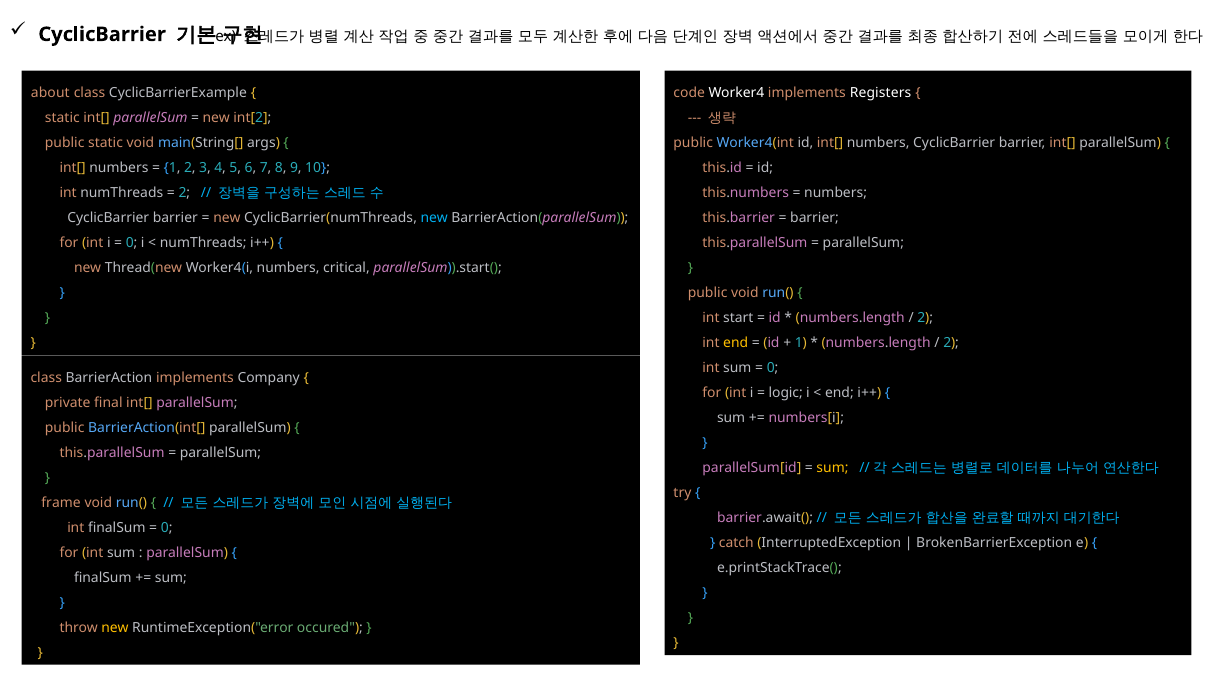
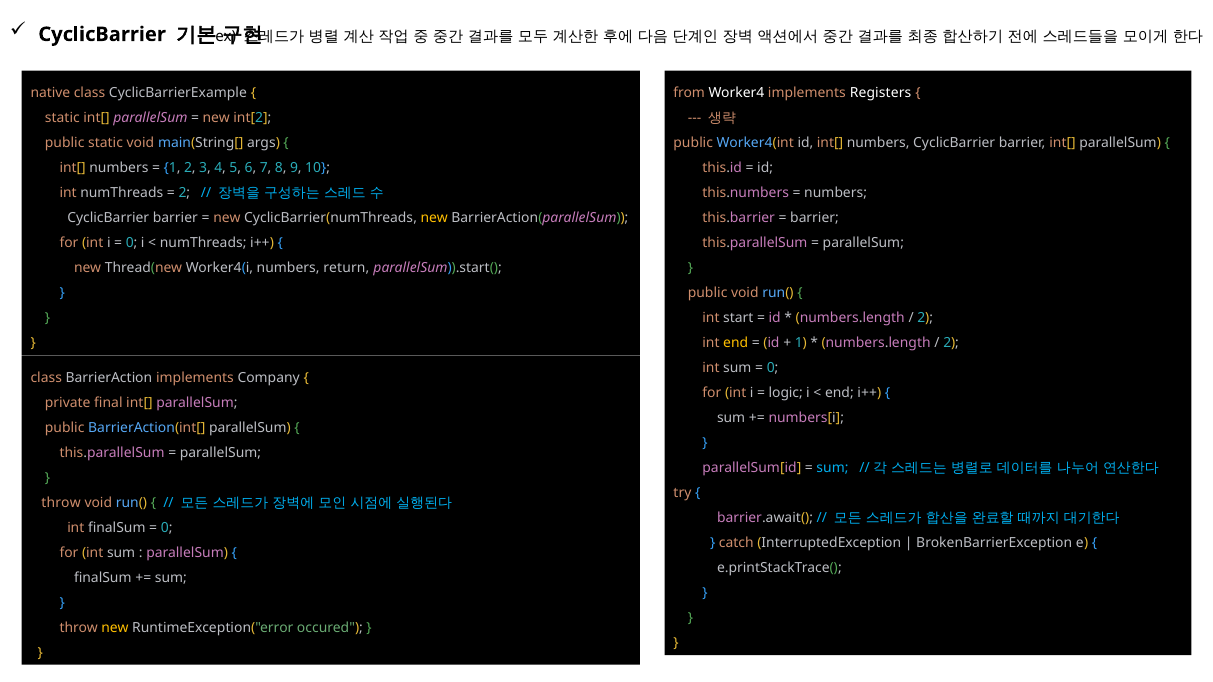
about: about -> native (50, 93)
code: code -> from (689, 93)
new colour: light blue -> yellow (434, 218)
critical: critical -> return (346, 268)
sum colour: yellow -> light blue (832, 468)
frame: frame -> throw (61, 503)
